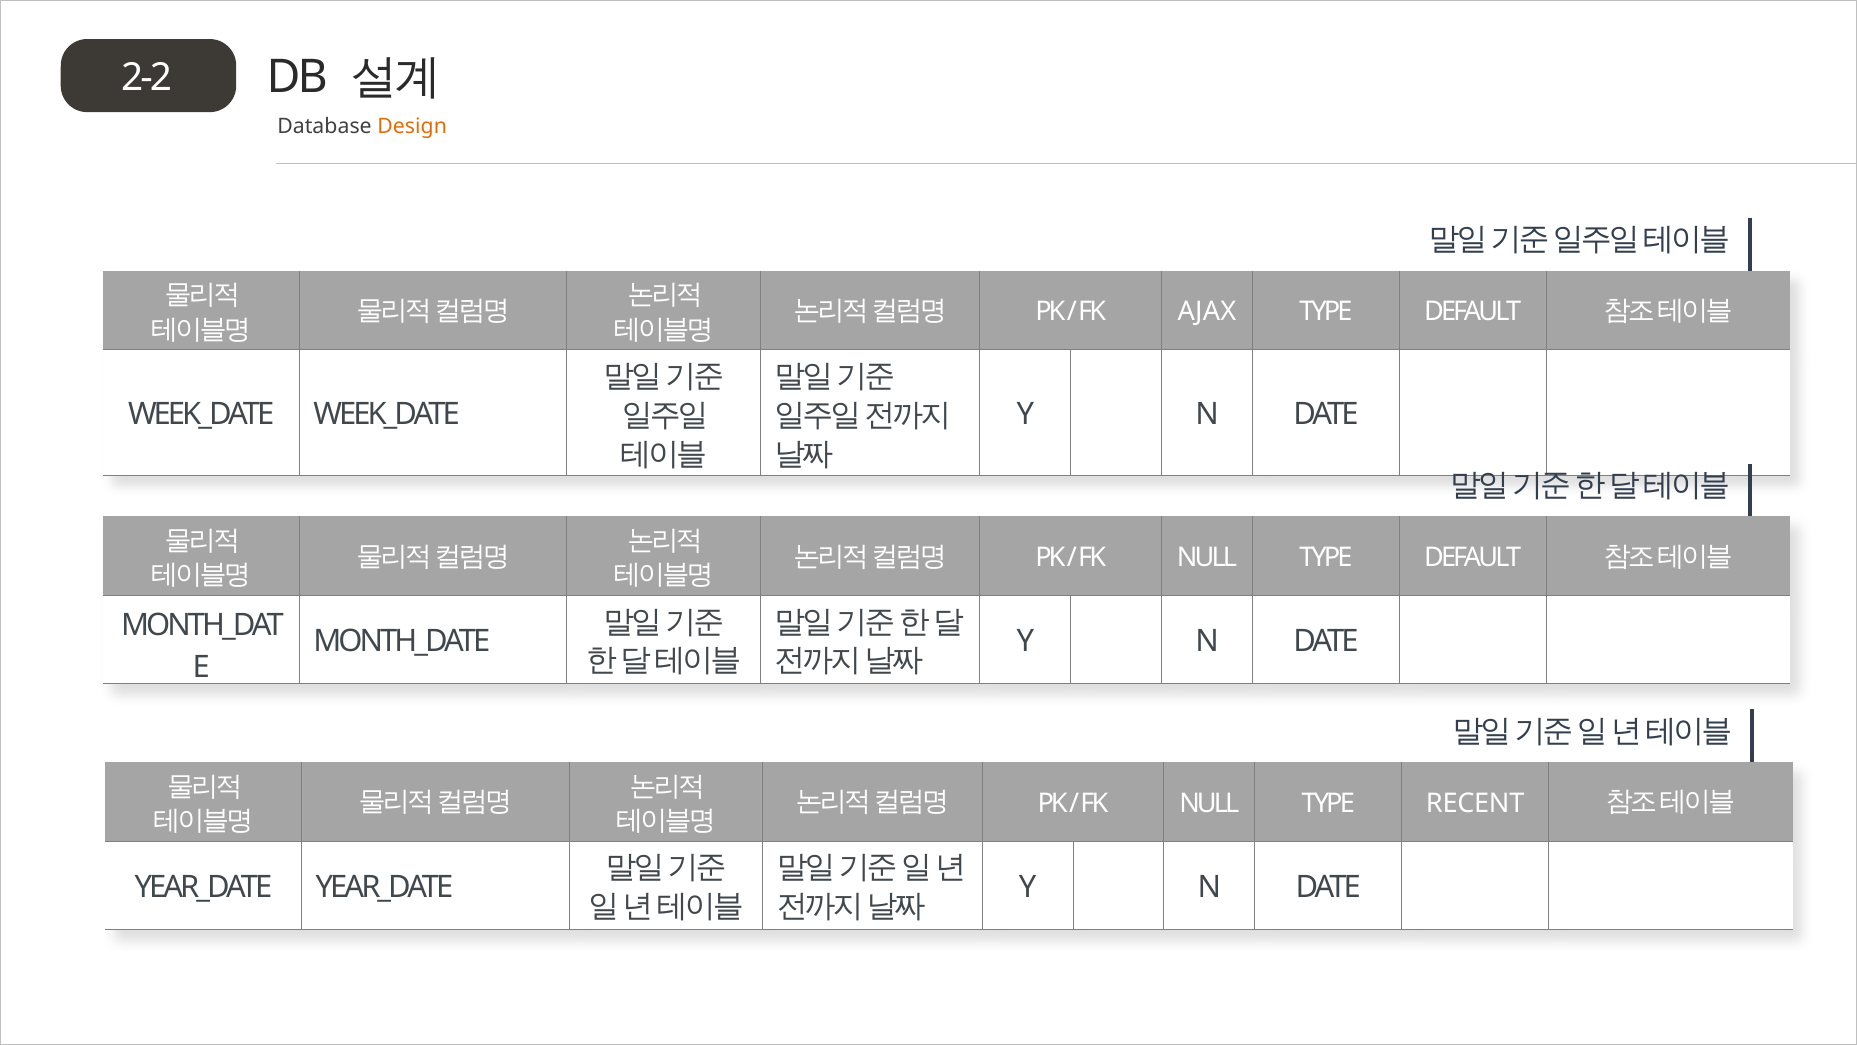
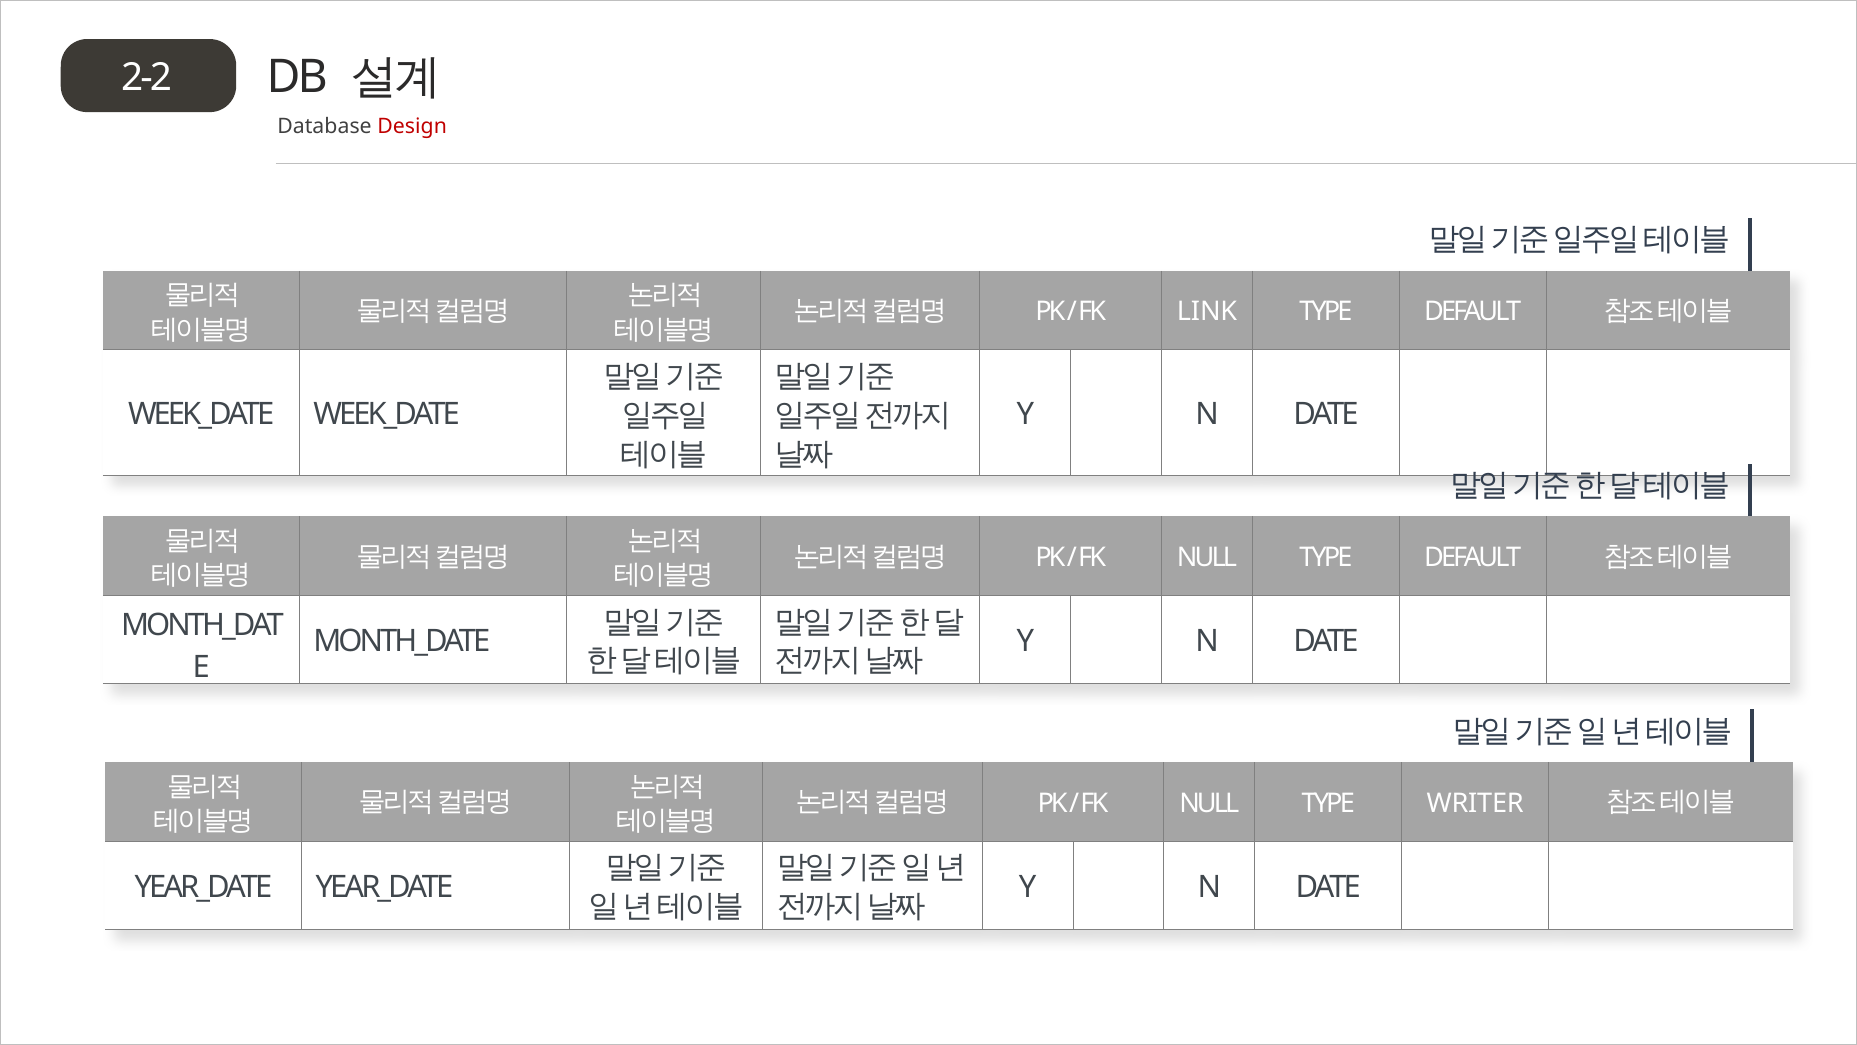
Design colour: orange -> red (412, 126)
AJAX: AJAX -> LINK (1207, 312)
RECENT: RECENT -> WRITER (1475, 803)
